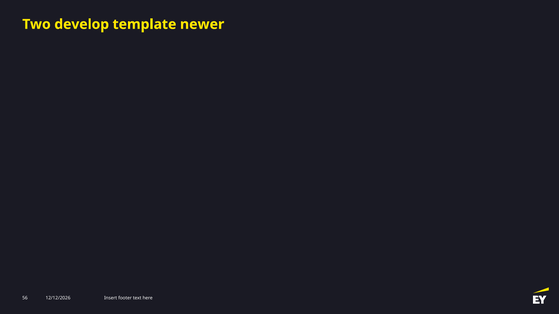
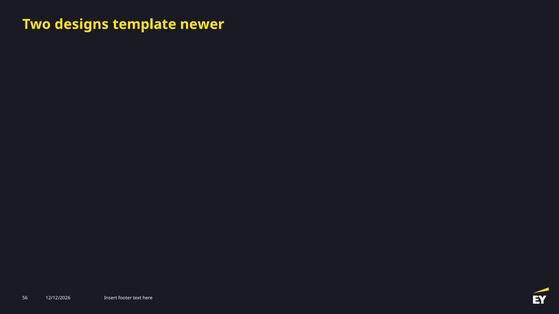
develop: develop -> designs (82, 24)
